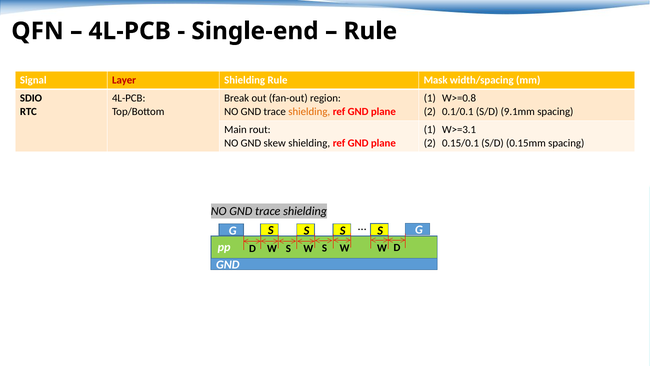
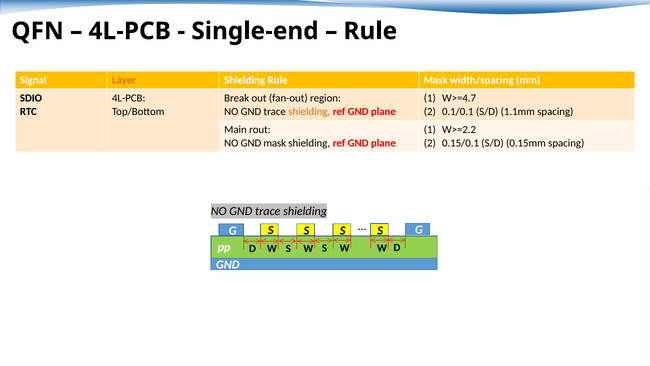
Layer colour: red -> orange (124, 80)
W>=0.8: W>=0.8 -> W>=4.7 (459, 98)
9.1mm: 9.1mm -> 1.1mm (518, 112)
W>=3.1: W>=3.1 -> W>=2.2 (459, 130)
GND skew: skew -> mask (275, 143)
